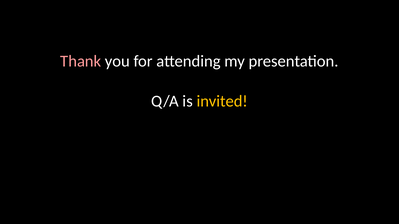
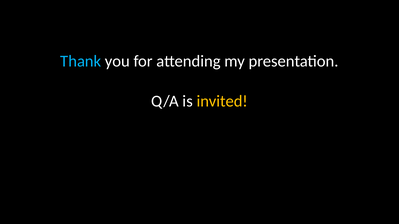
Thank colour: pink -> light blue (81, 61)
